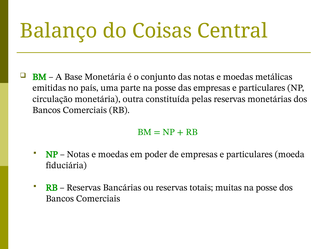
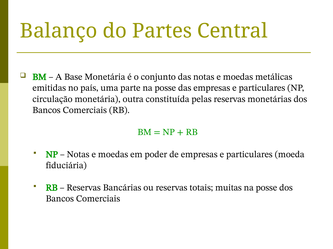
Coisas: Coisas -> Partes (162, 31)
